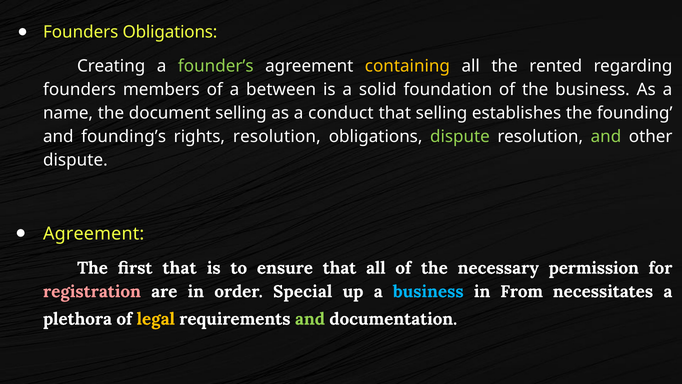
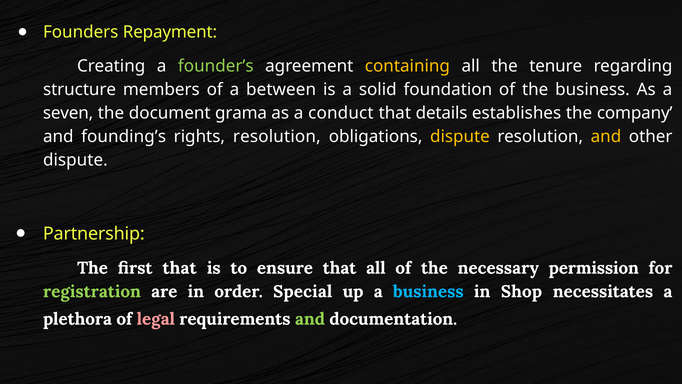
Founders Obligations: Obligations -> Repayment (170, 32)
rented: rented -> tenure (556, 66)
founders: founders -> structure (80, 90)
name: name -> seven (68, 113)
document selling: selling -> grama (241, 113)
that selling: selling -> details (442, 113)
founding: founding -> company (635, 113)
dispute colour: light green -> yellow (460, 137)
and colour: light green -> yellow (606, 137)
Agreement: Agreement -> Partnership (94, 233)
registration colour: pink -> light green (92, 291)
From: From -> Shop (521, 291)
legal colour: yellow -> pink (156, 319)
